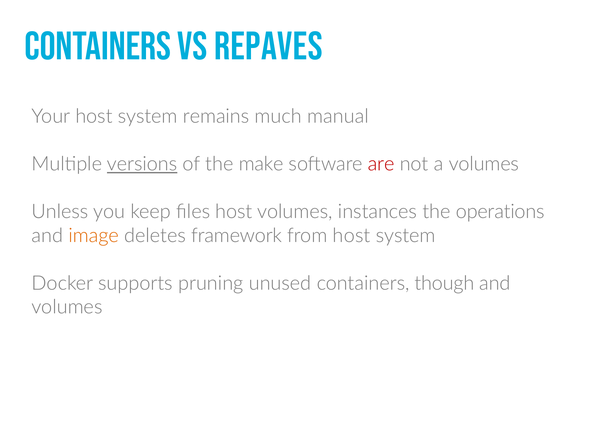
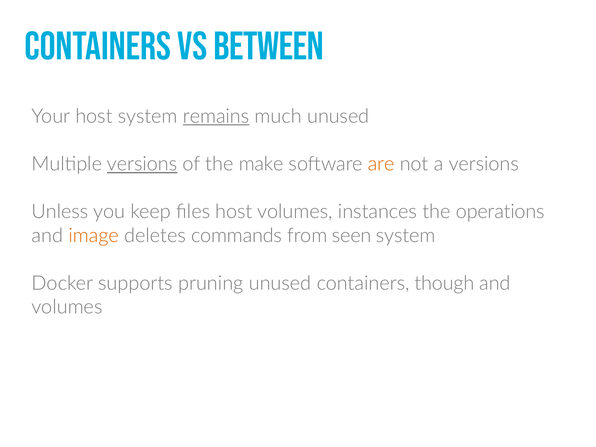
repaves: repaves -> between (269, 47)
remains underline: none -> present (216, 116)
much manual: manual -> unused (338, 116)
are colour: red -> orange (381, 164)
a volumes: volumes -> versions (484, 164)
framework: framework -> commands (237, 236)
from host: host -> seen (352, 236)
